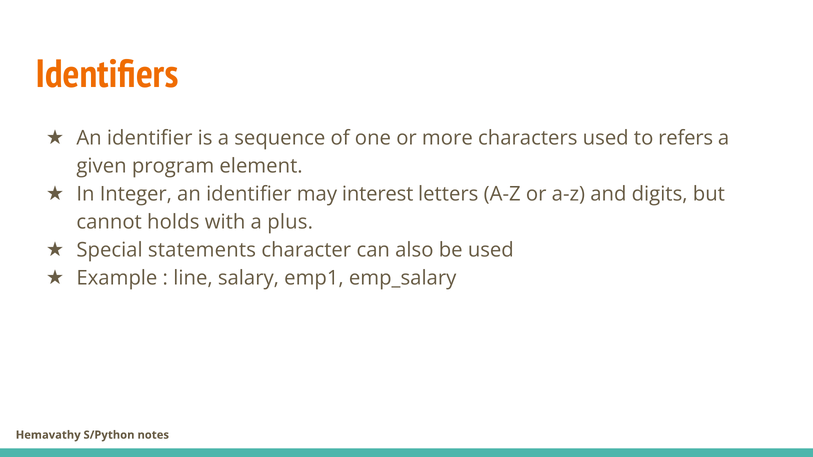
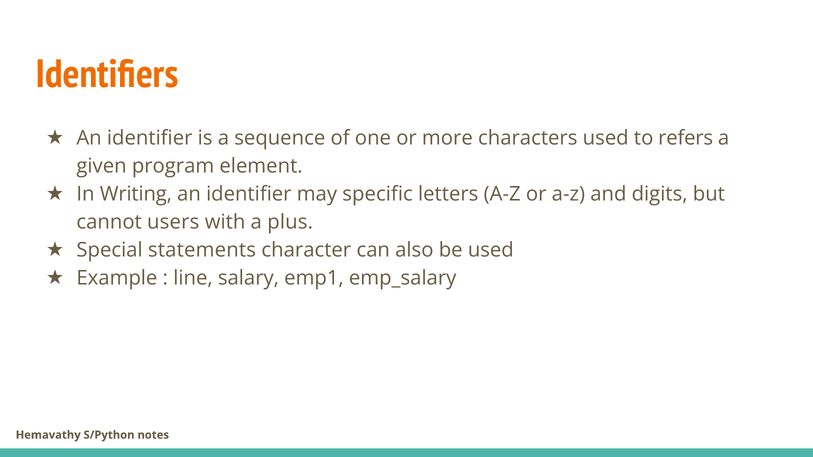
Integer: Integer -> Writing (136, 194)
interest: interest -> specific (378, 194)
holds: holds -> users (173, 222)
